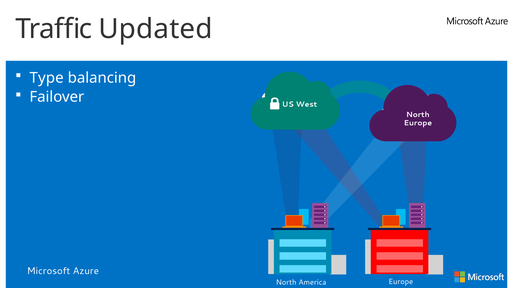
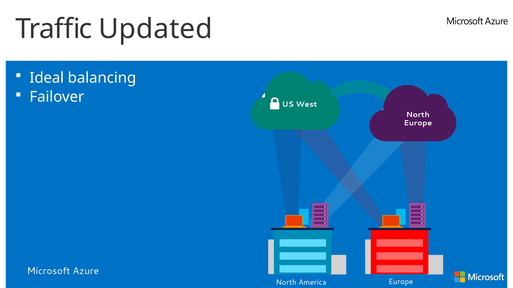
Type: Type -> Ideal (47, 78)
